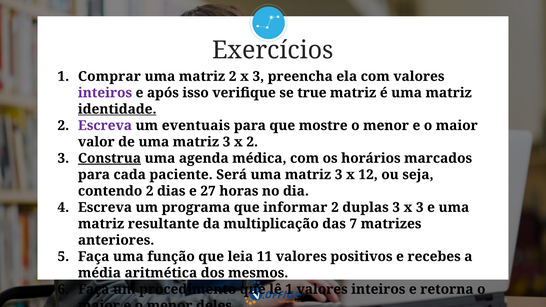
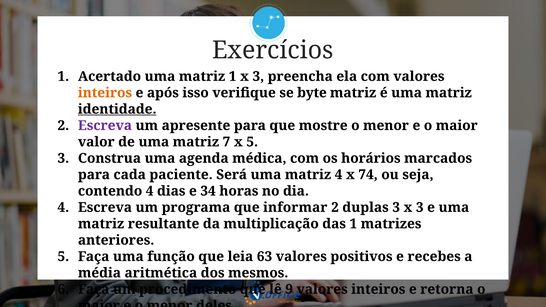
Comprar: Comprar -> Acertado (109, 76)
matriz 2: 2 -> 1 (233, 76)
inteiros colour: purple -> orange (105, 93)
true: true -> byte (312, 93)
eventuais: eventuais -> apresente (196, 126)
de uma matriz 3: 3 -> 7 (226, 142)
x 2: 2 -> 5 (252, 142)
Construa underline: present -> none (109, 158)
Será uma matriz 3: 3 -> 4 (339, 175)
12: 12 -> 74 (368, 175)
contendo 2: 2 -> 4 (150, 191)
27: 27 -> 34 (208, 191)
das 7: 7 -> 1 (353, 224)
11: 11 -> 63 (264, 257)
lê 1: 1 -> 9 (289, 289)
